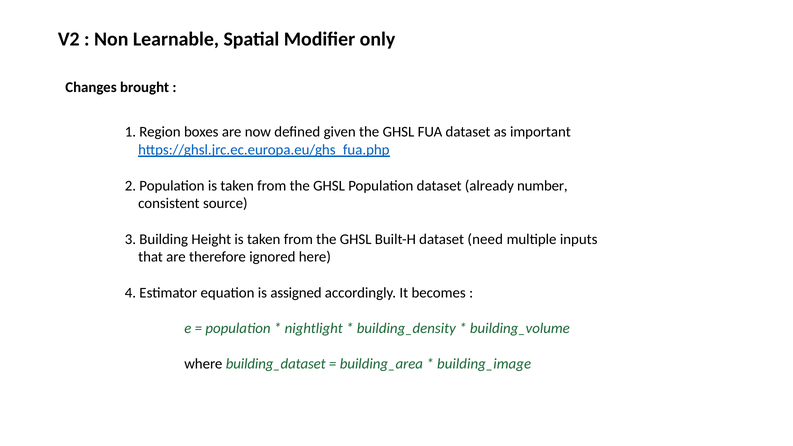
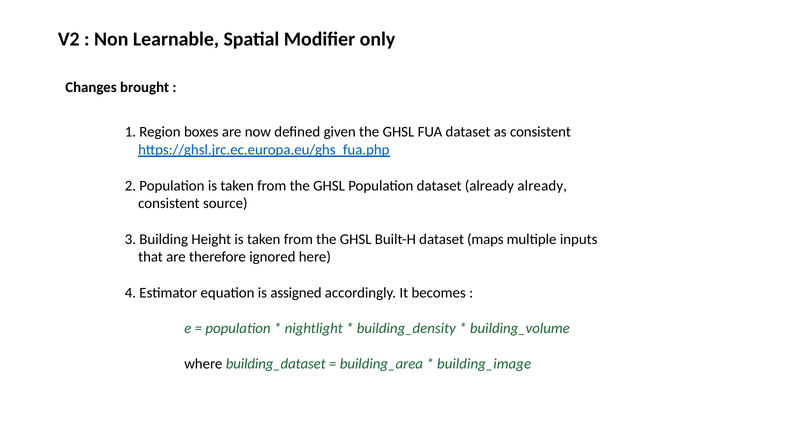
as important: important -> consistent (540, 132)
already number: number -> already (542, 186)
need: need -> maps (485, 239)
